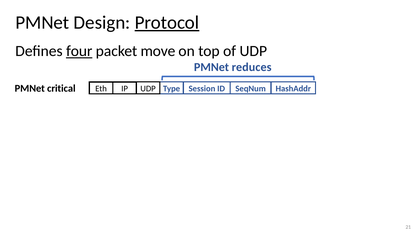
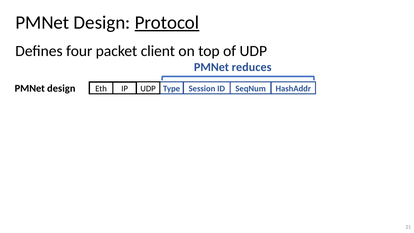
four underline: present -> none (79, 51)
move: move -> client (158, 51)
critical: critical -> design (61, 88)
